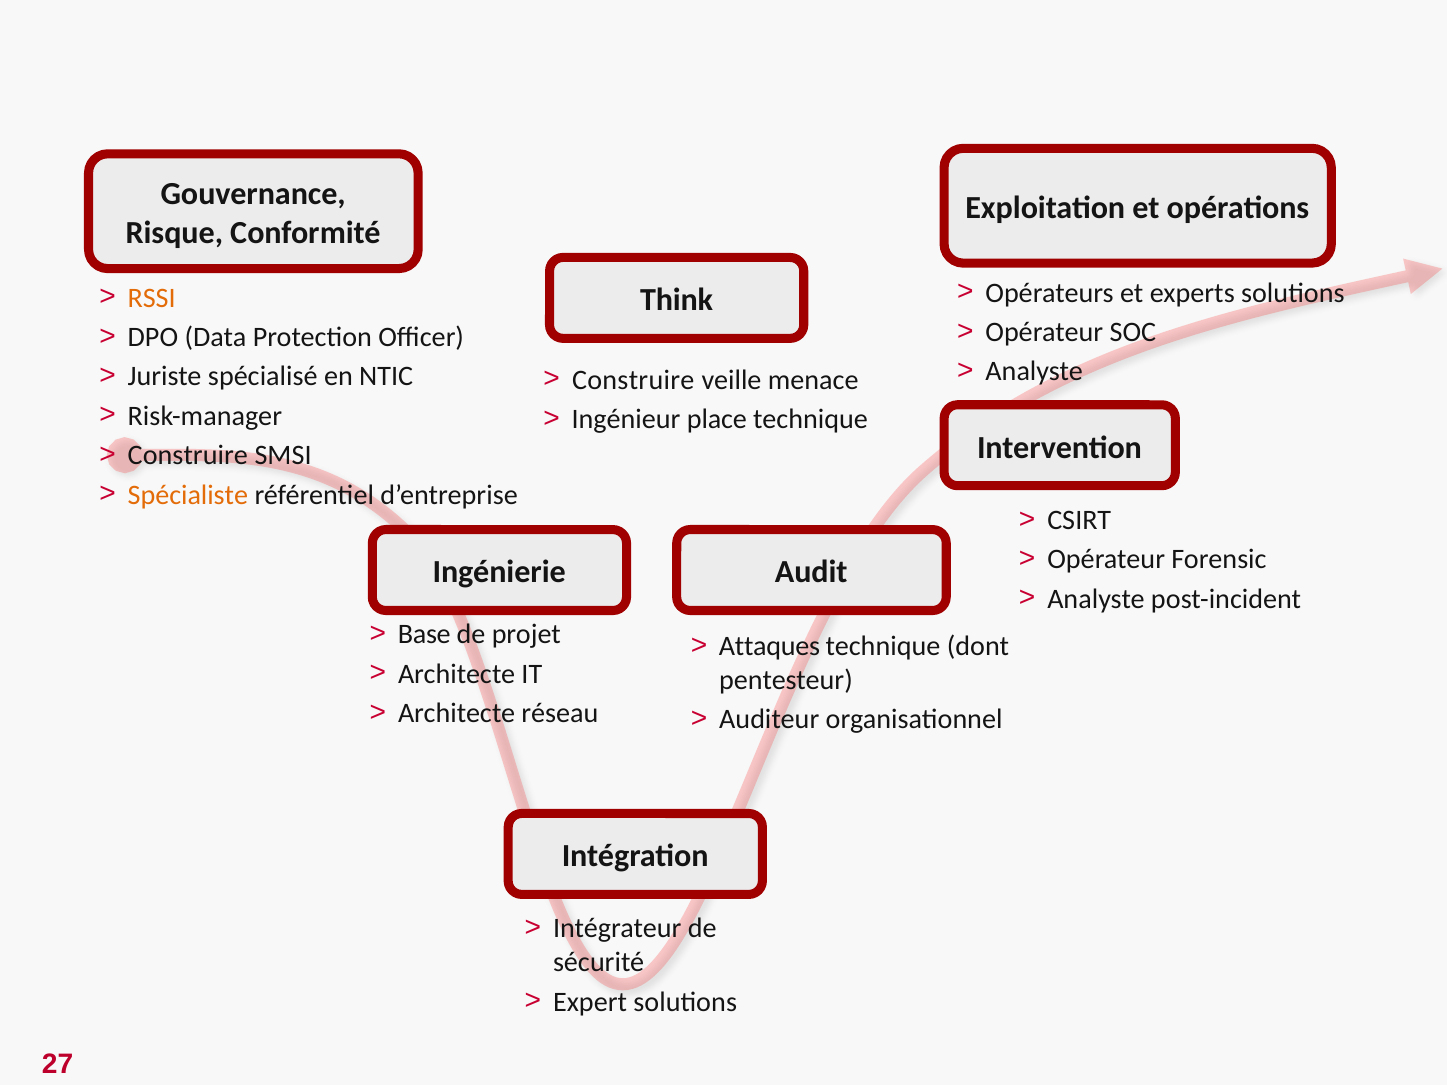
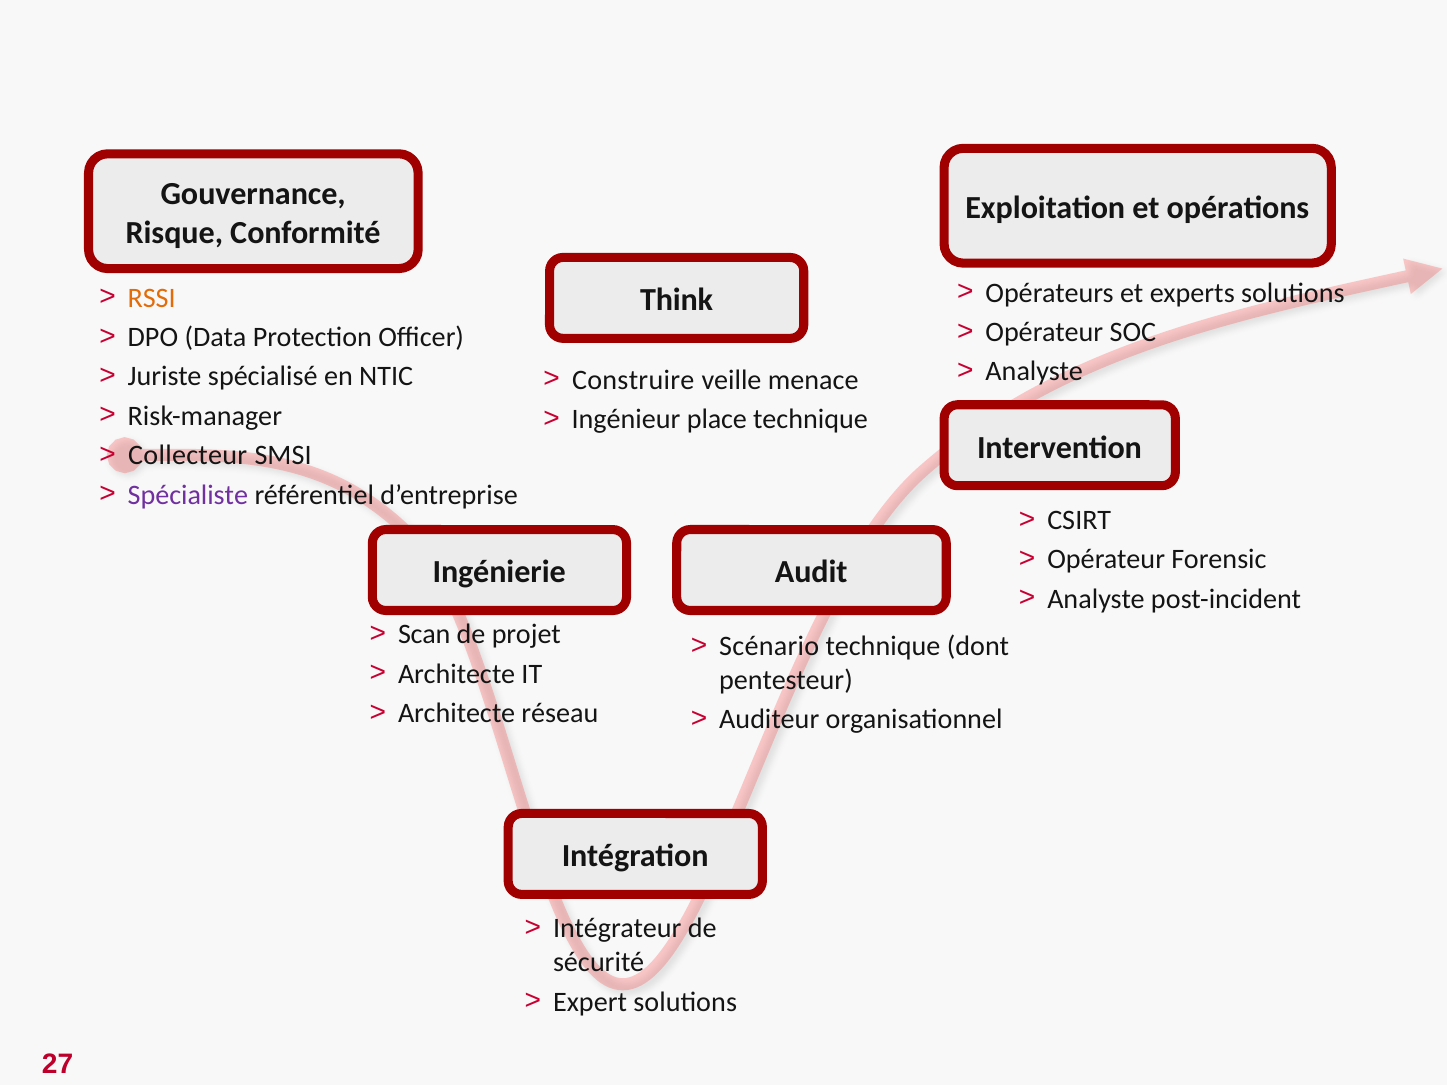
Construire: Construire -> Collecteur (188, 456)
Spécialiste colour: orange -> purple (188, 495)
Base: Base -> Scan (424, 635)
Attaques: Attaques -> Scénario (769, 647)
